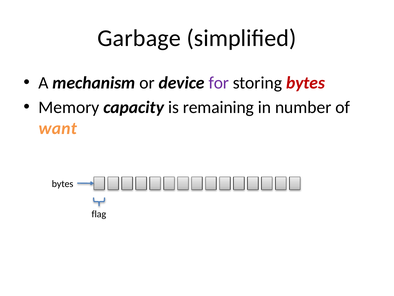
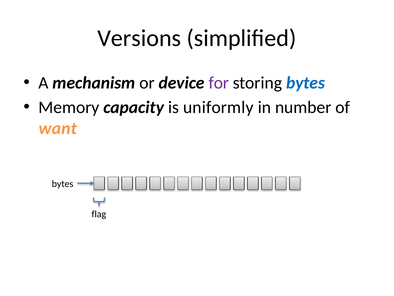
Garbage: Garbage -> Versions (139, 38)
bytes colour: red -> blue (305, 83)
remaining: remaining -> uniformly (218, 107)
